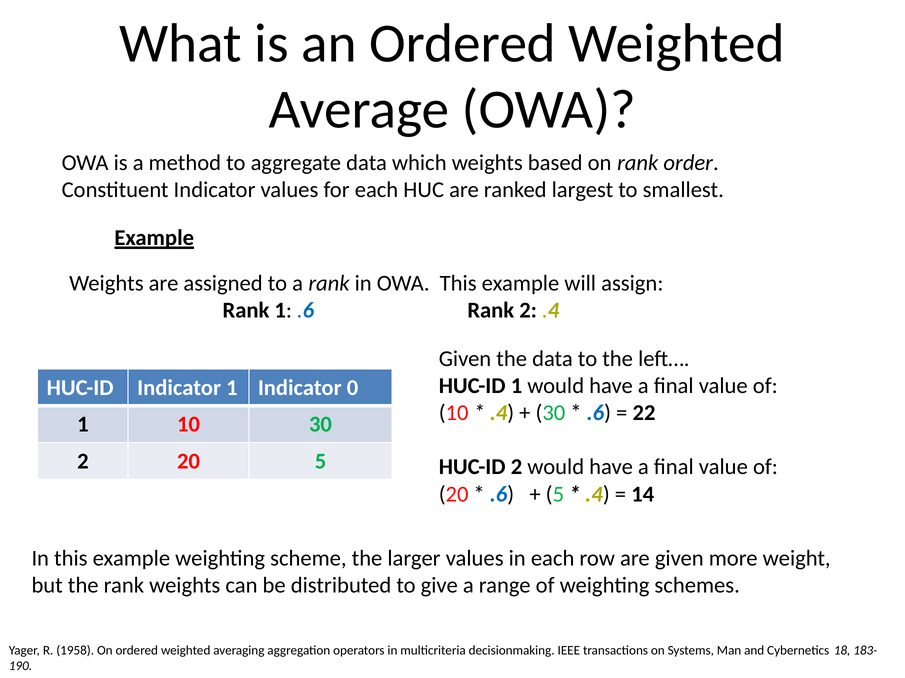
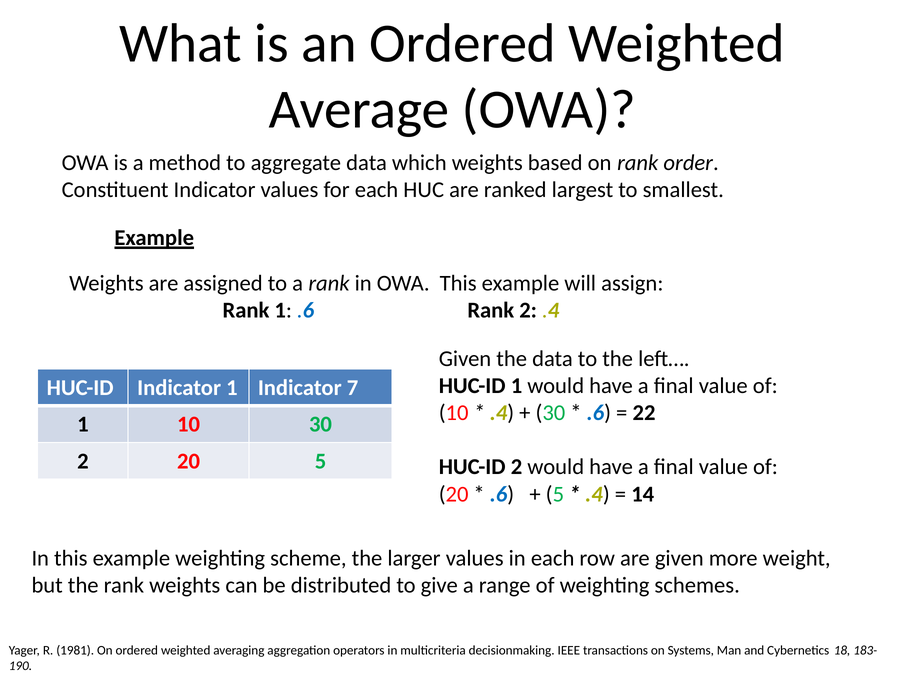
0: 0 -> 7 (353, 388)
1958: 1958 -> 1981 (75, 651)
